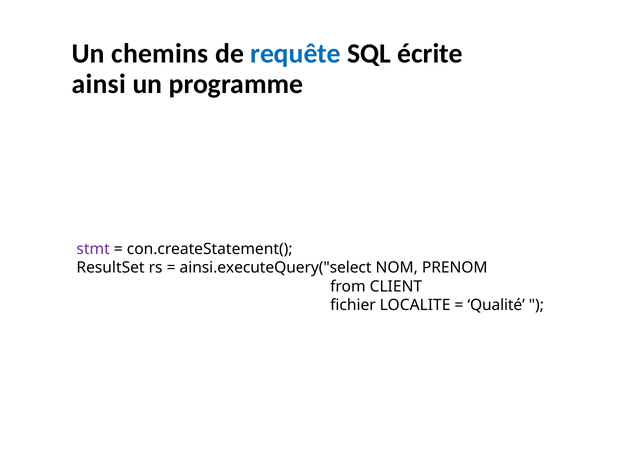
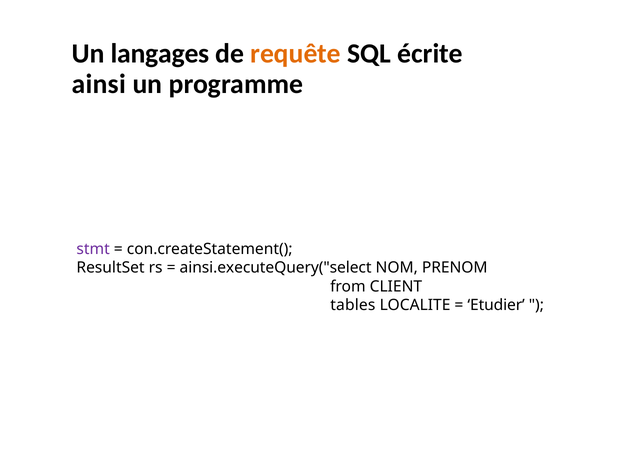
chemins: chemins -> langages (160, 54)
requête colour: blue -> orange (296, 54)
fichier: fichier -> tables (353, 305)
Qualité: Qualité -> Etudier (496, 305)
